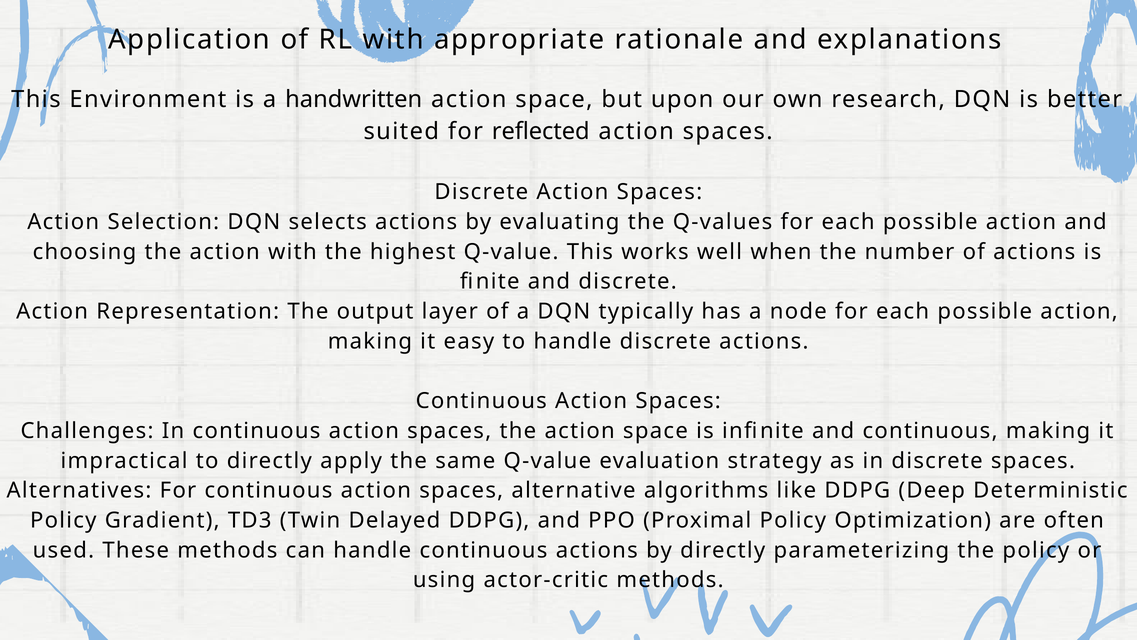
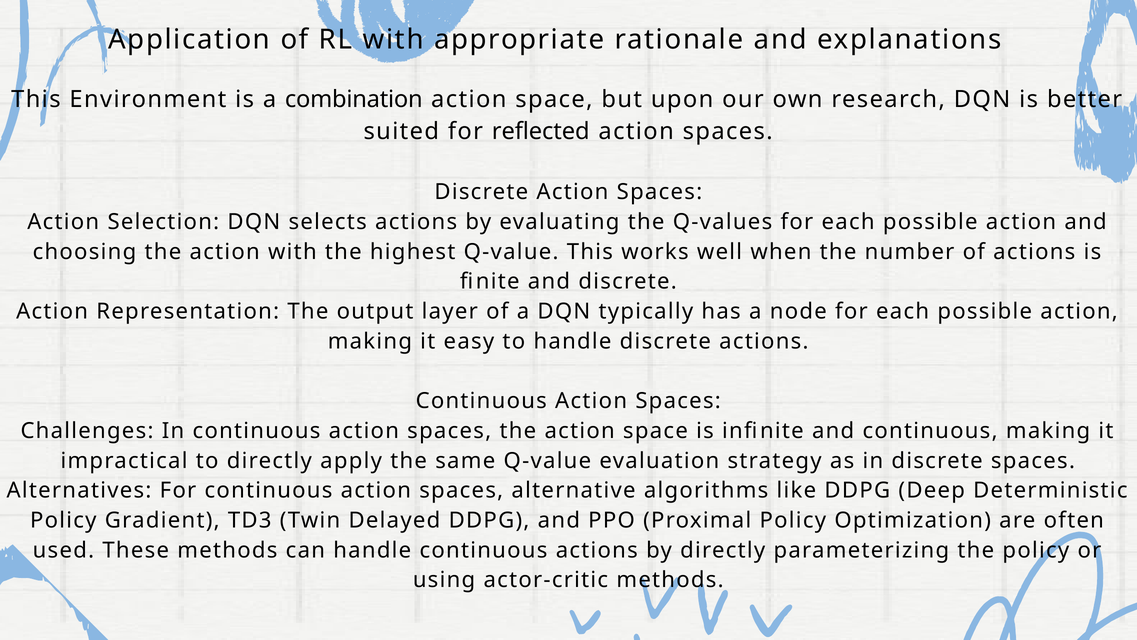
handwritten: handwritten -> combination (354, 99)
